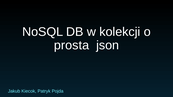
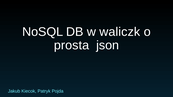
kolekcji: kolekcji -> waliczk (120, 32)
